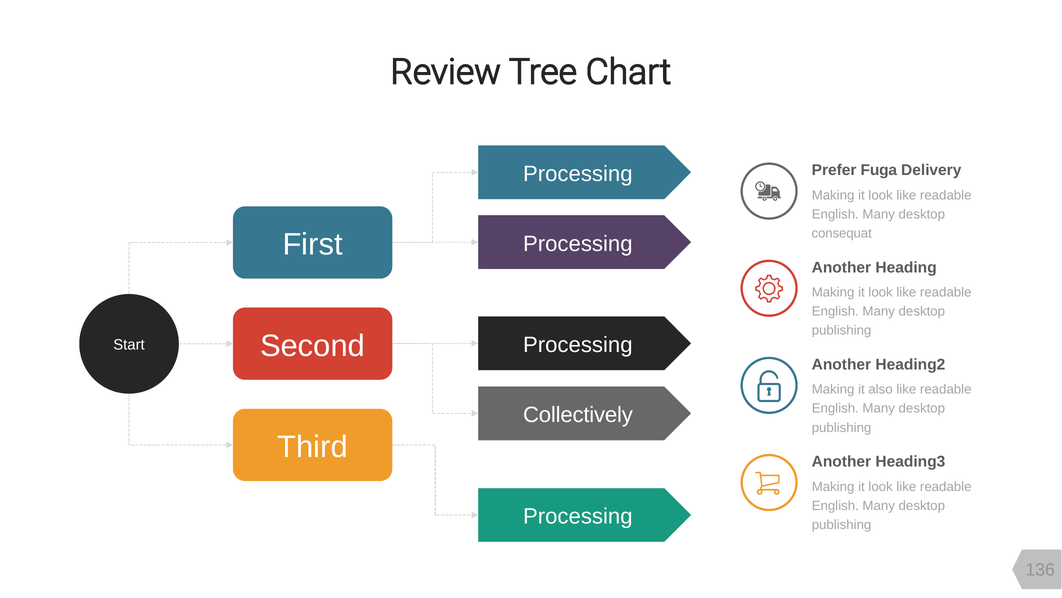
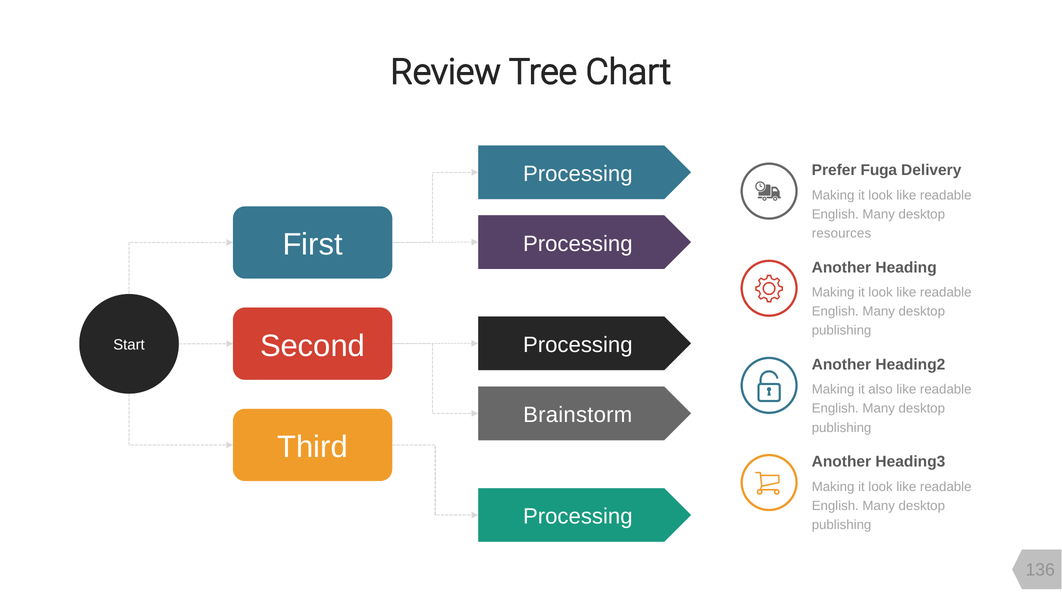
consequat: consequat -> resources (841, 233)
Collectively: Collectively -> Brainstorm (578, 415)
